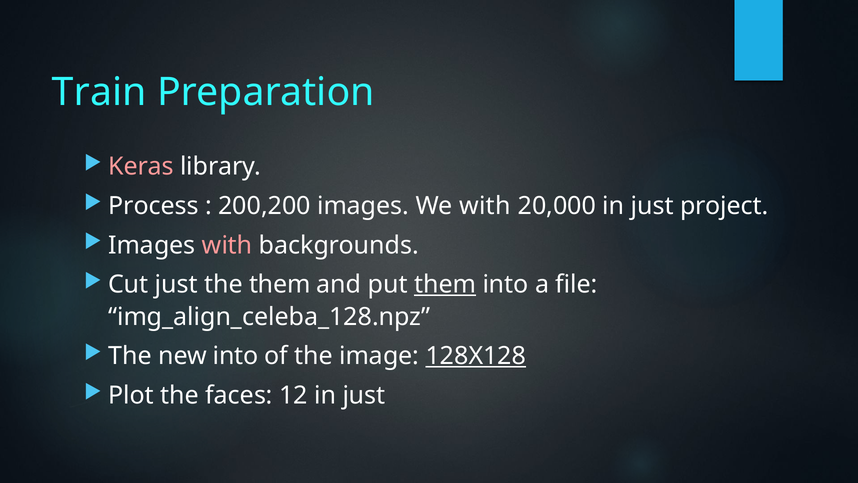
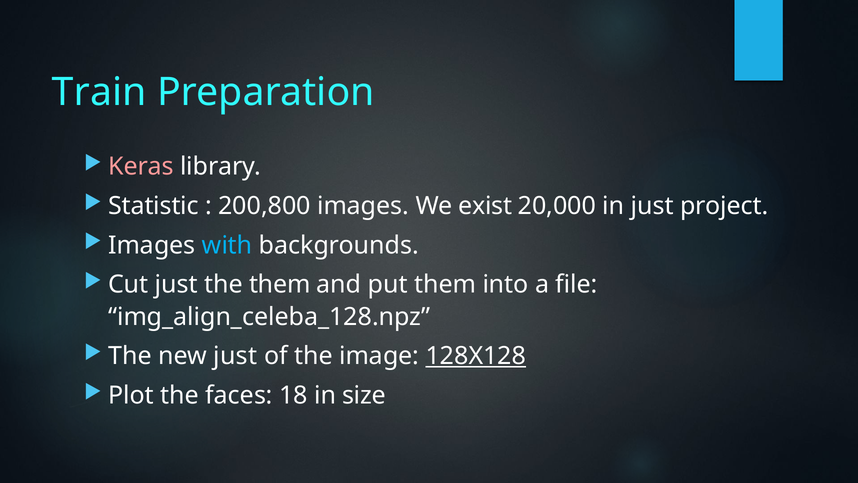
Process: Process -> Statistic (153, 206)
200,200: 200,200 -> 200,800 (264, 206)
We with: with -> exist (485, 206)
with colour: pink -> light blue (227, 245)
them underline: present -> none (445, 284)
new into: into -> just (235, 356)
12: 12 -> 18 (293, 395)
just: just -> size (364, 395)
